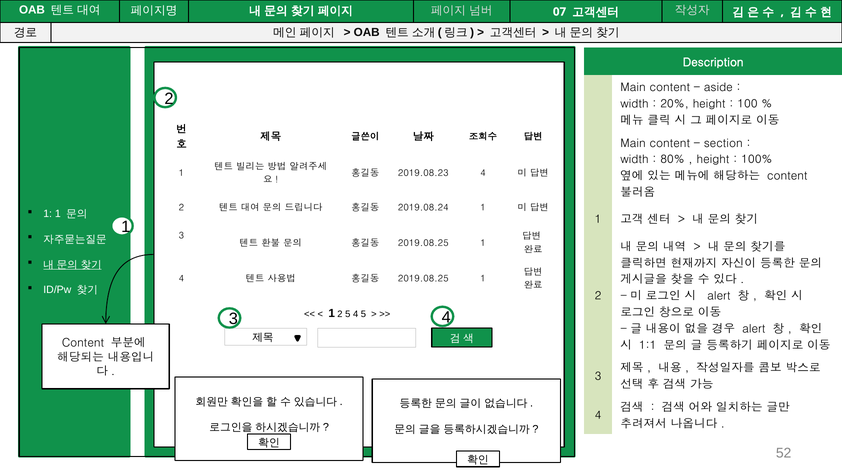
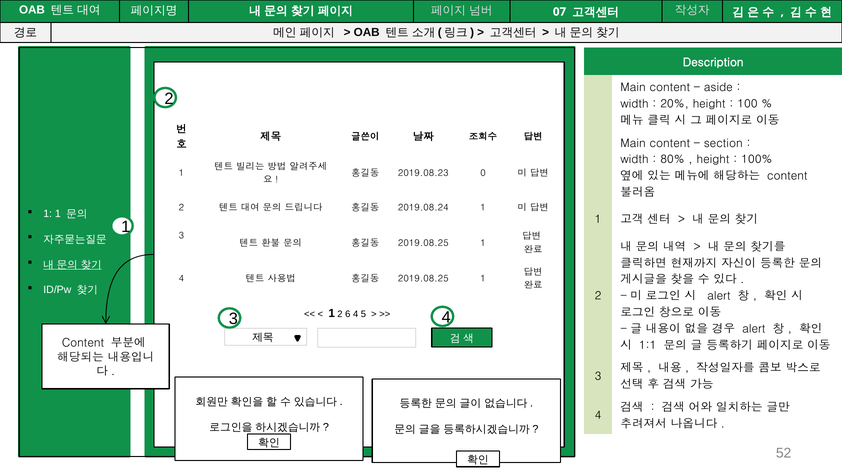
2019.08.23 4: 4 -> 0 (483, 173)
2 5: 5 -> 6 (348, 314)
